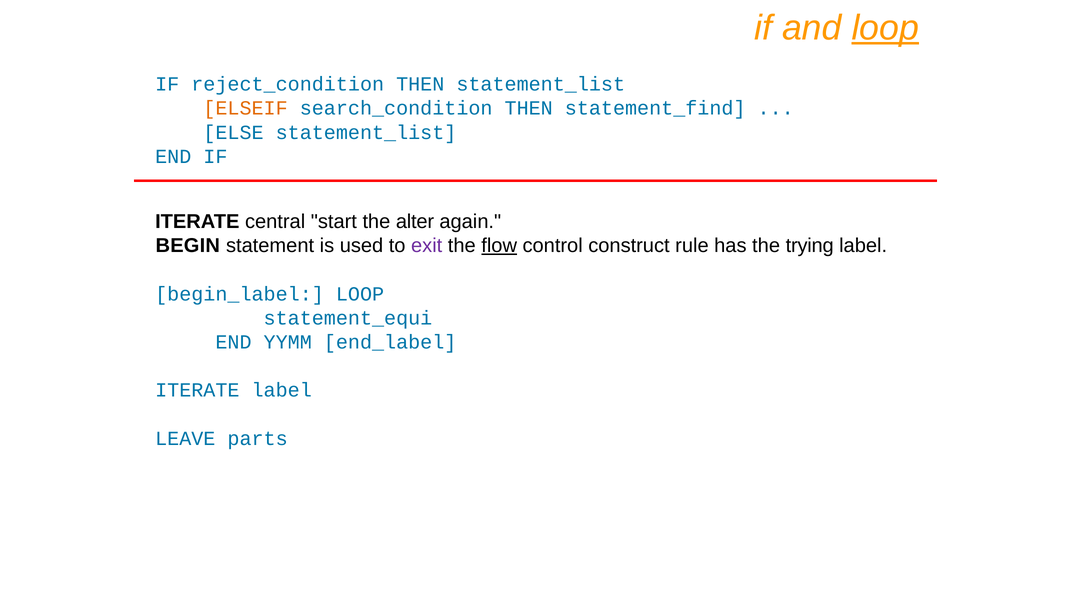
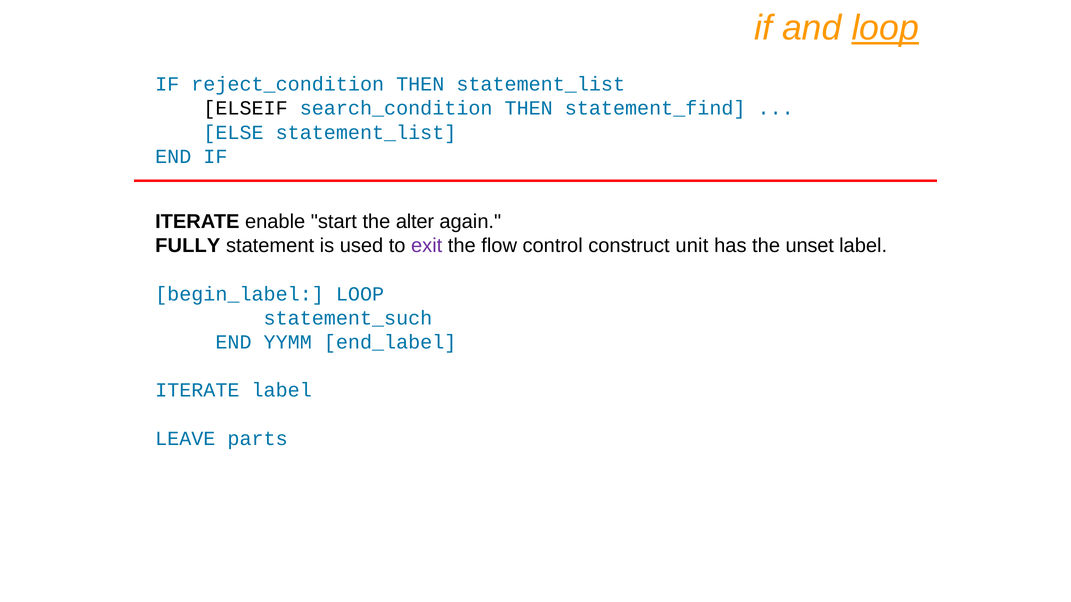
ELSEIF colour: orange -> black (246, 108)
central: central -> enable (275, 222)
BEGIN: BEGIN -> FULLY (188, 246)
flow underline: present -> none (499, 246)
rule: rule -> unit (692, 246)
trying: trying -> unset (810, 246)
statement_equi: statement_equi -> statement_such (348, 318)
